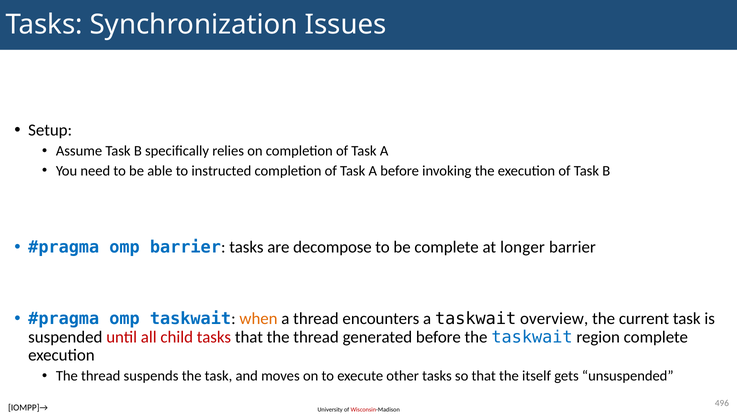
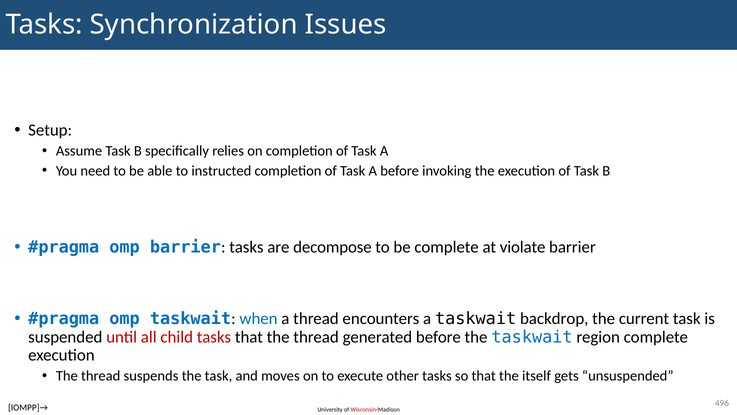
longer: longer -> violate (523, 247)
when colour: orange -> blue (259, 318)
overview: overview -> backdrop (554, 318)
